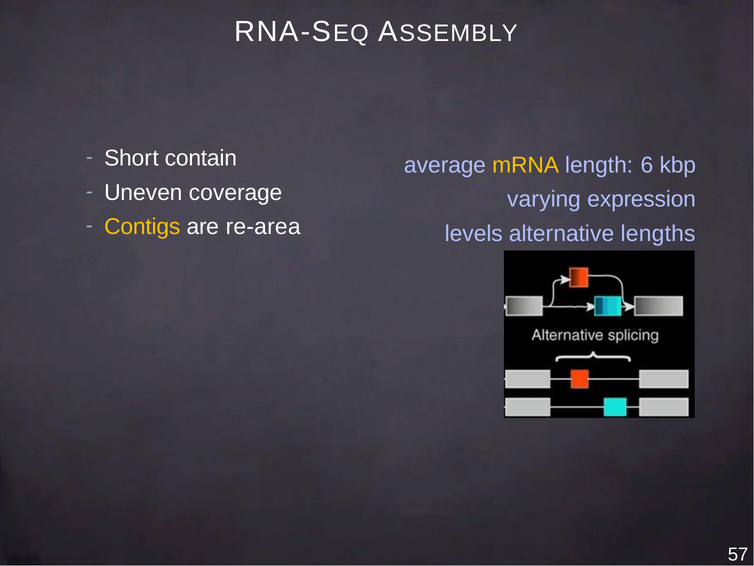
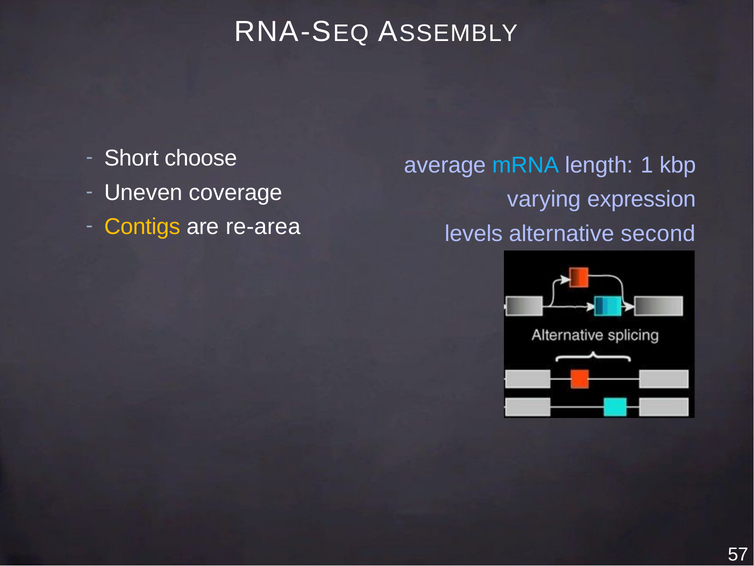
contain: contain -> choose (201, 158)
mRNA colour: yellow -> light blue (526, 165)
6: 6 -> 1 (647, 165)
lengths: lengths -> second (658, 234)
